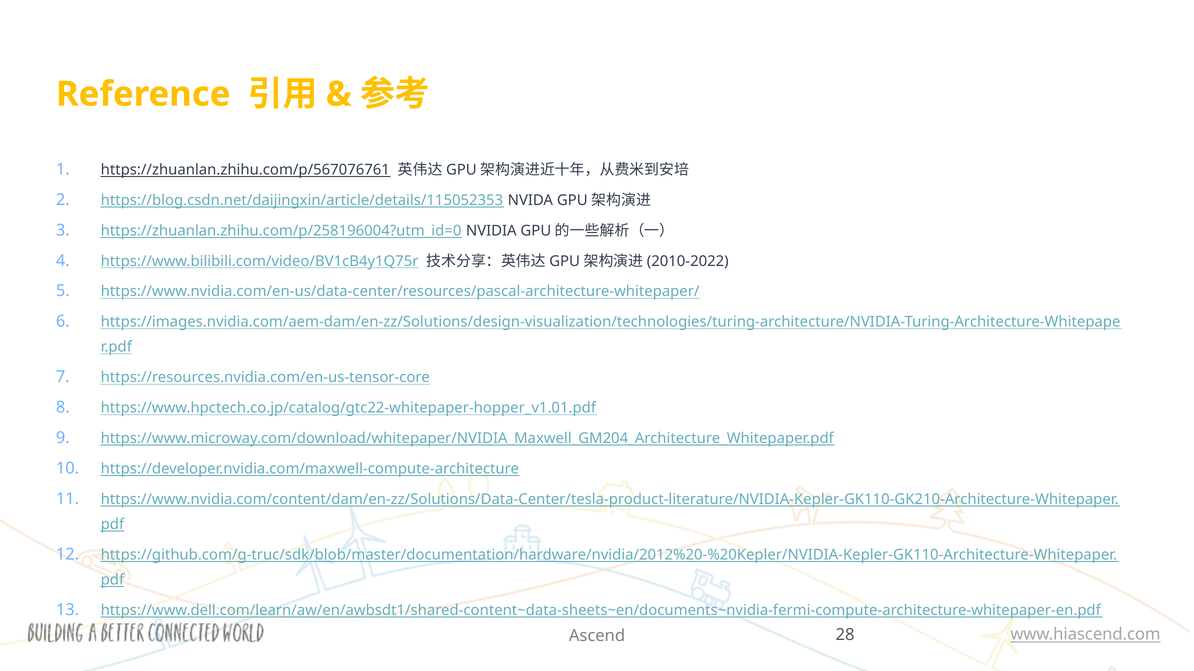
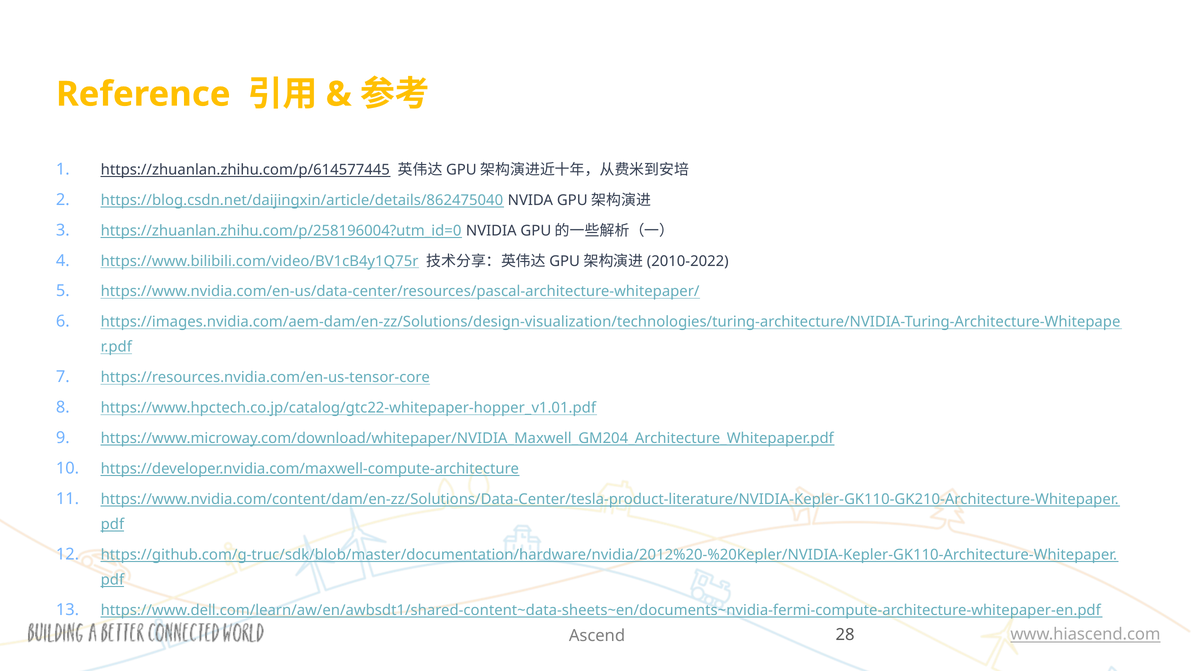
https://zhuanlan.zhihu.com/p/567076761: https://zhuanlan.zhihu.com/p/567076761 -> https://zhuanlan.zhihu.com/p/614577445 (245, 170)
https://blog.csdn.net/daijingxin/article/details/115052353: https://blog.csdn.net/daijingxin/article/details/115052353 -> https://blog.csdn.net/daijingxin/article/details/862475040 (302, 200)
